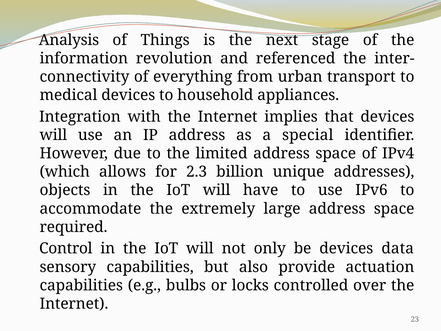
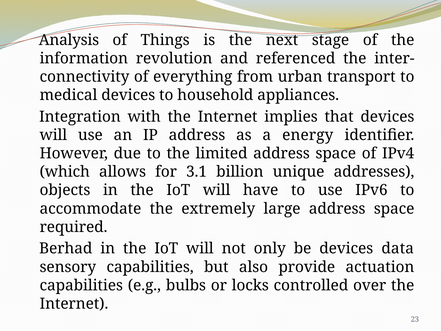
special: special -> energy (308, 135)
2.3: 2.3 -> 3.1 (197, 172)
Control: Control -> Berhad (66, 248)
